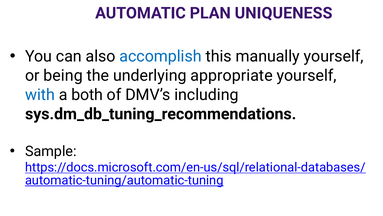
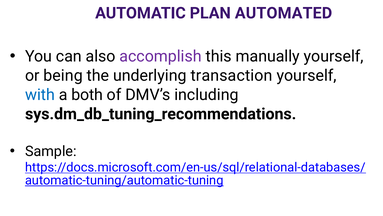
UNIQUENESS: UNIQUENESS -> AUTOMATED (284, 13)
accomplish colour: blue -> purple (161, 56)
appropriate: appropriate -> transaction (232, 75)
